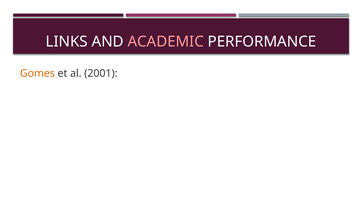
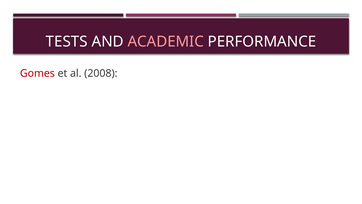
LINKS: LINKS -> TESTS (67, 42)
Gomes colour: orange -> red (37, 73)
2001: 2001 -> 2008 (101, 73)
